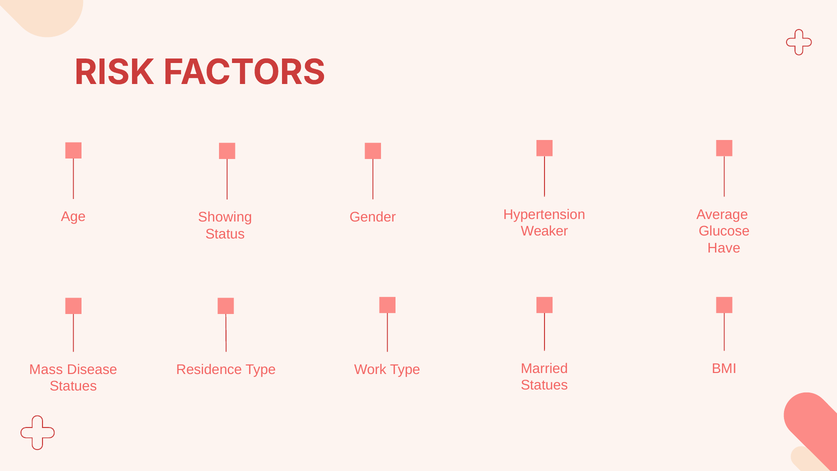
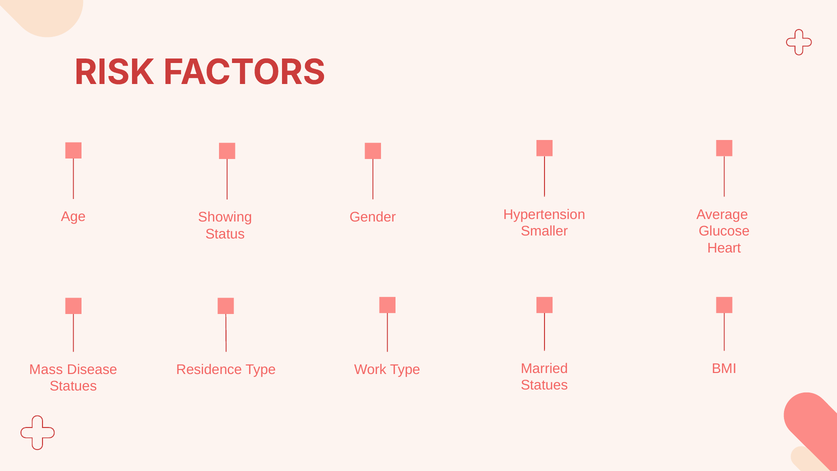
Weaker: Weaker -> Smaller (544, 231)
Have: Have -> Heart (724, 248)
